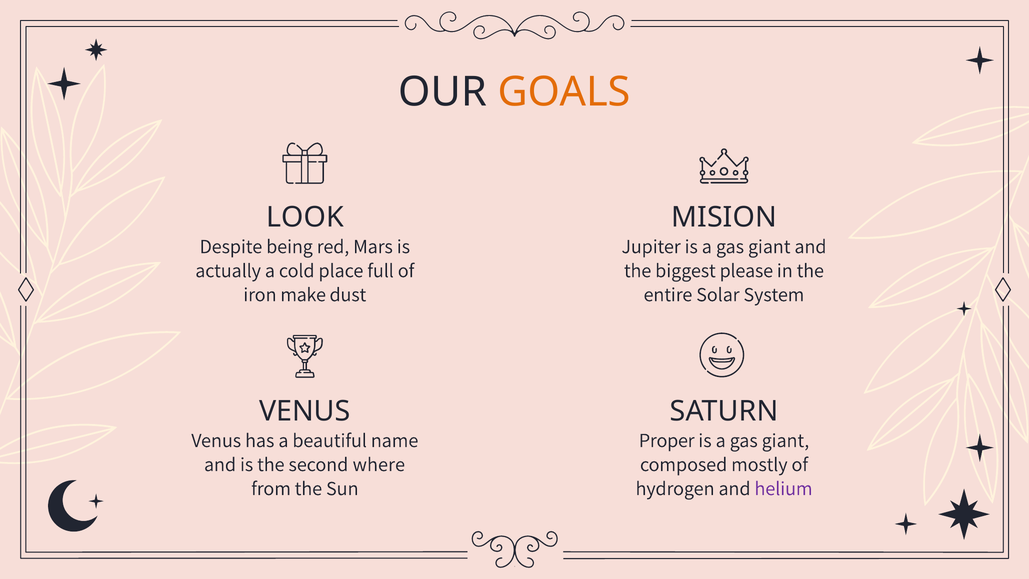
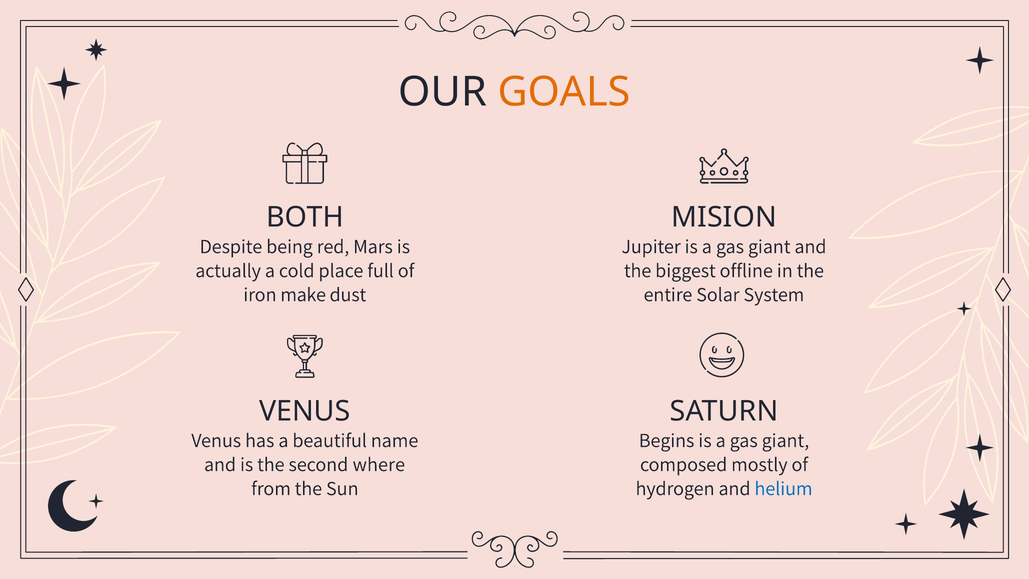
LOOK: LOOK -> BOTH (305, 217)
please: please -> offline (746, 270)
Proper: Proper -> Begins (667, 440)
helium colour: purple -> blue (784, 488)
